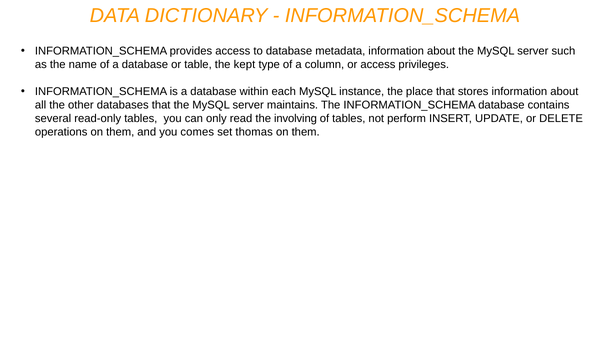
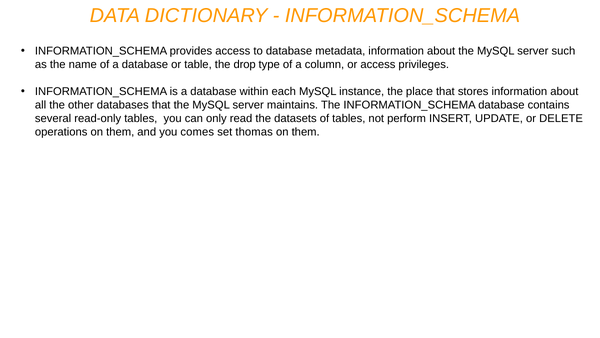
kept: kept -> drop (245, 64)
involving: involving -> datasets (295, 118)
